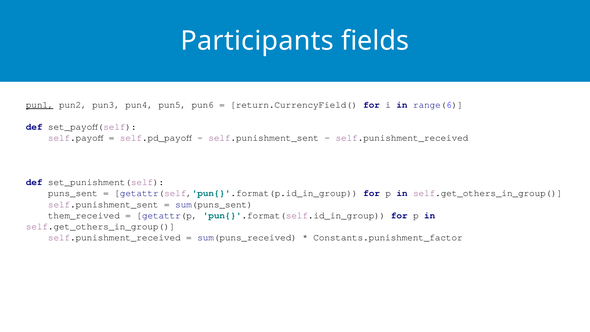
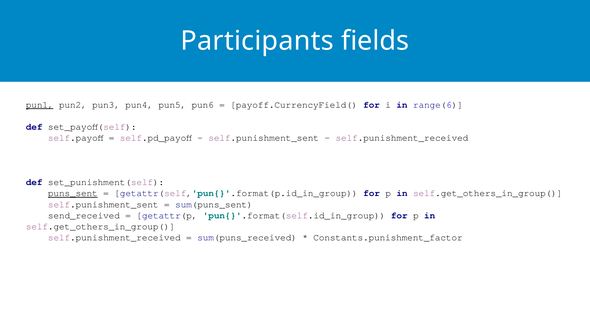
return.CurrencyField(: return.CurrencyField( -> payoff.CurrencyField( (294, 105)
puns_sent underline: none -> present (73, 193)
them_received: them_received -> send_received (84, 215)
